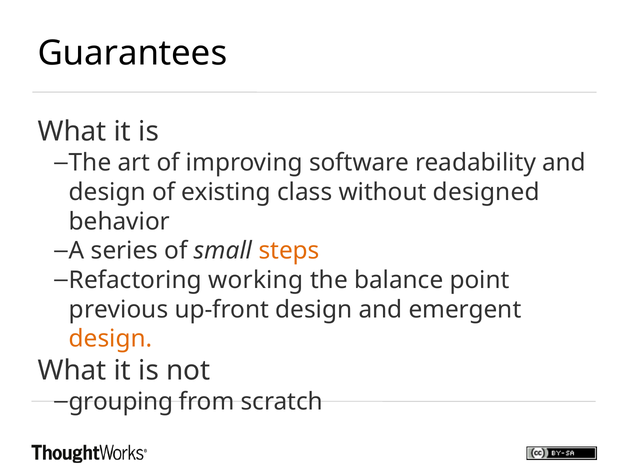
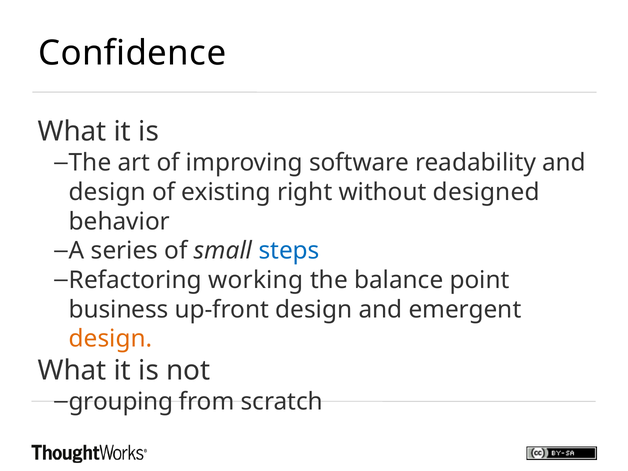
Guarantees: Guarantees -> Confidence (132, 53)
class: class -> right (305, 192)
steps colour: orange -> blue (289, 251)
previous: previous -> business (119, 309)
